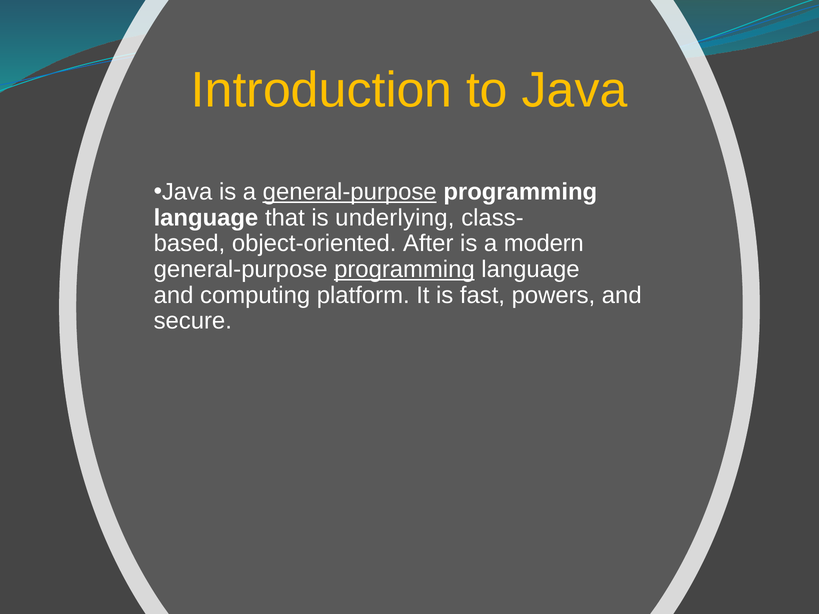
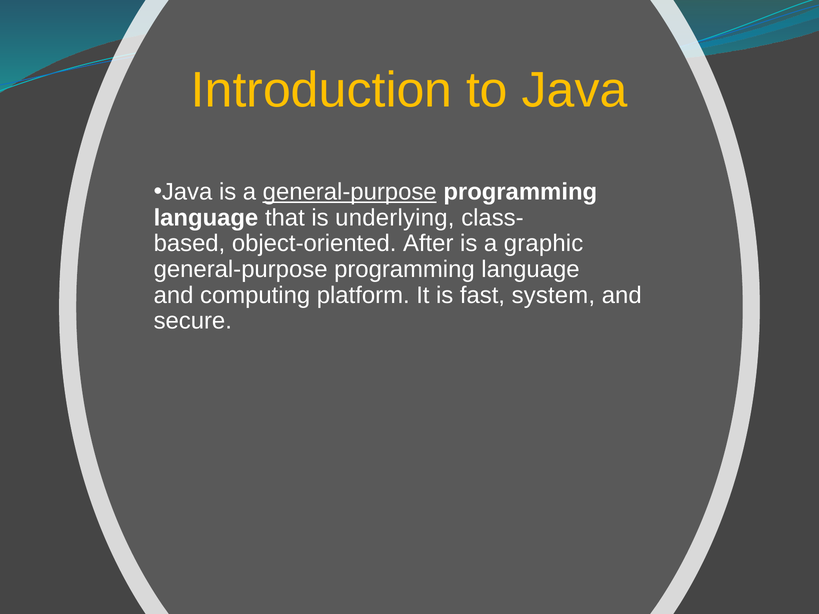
modern: modern -> graphic (544, 244)
programming underline: present -> none (404, 269)
powers: powers -> system (553, 295)
